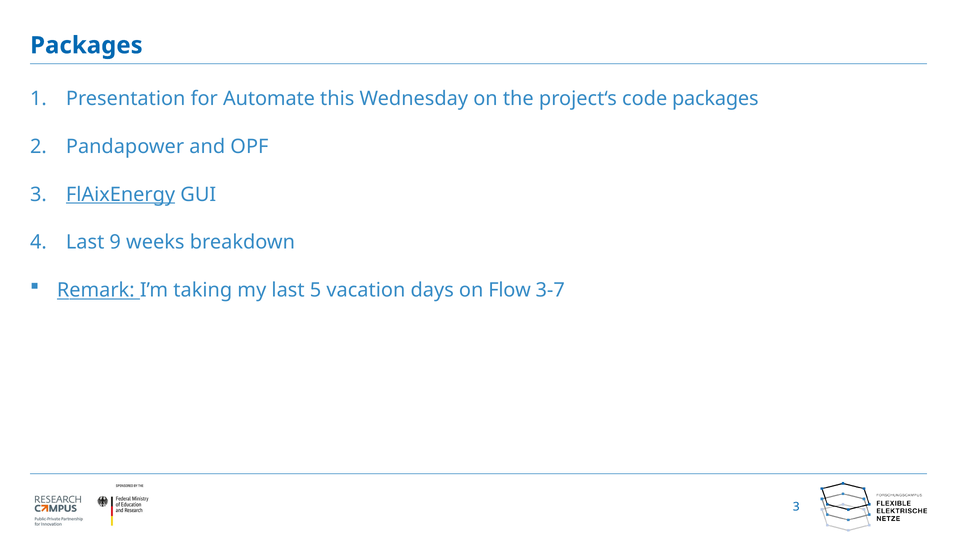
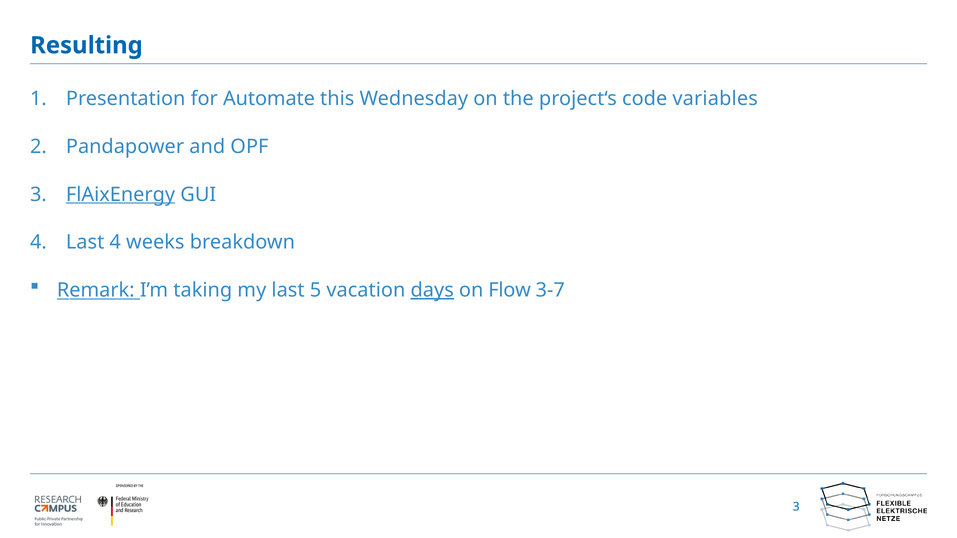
Packages: Packages -> Resulting (86, 45)
code packages: packages -> variables (715, 99)
Last 9: 9 -> 4 (115, 242)
days underline: none -> present (432, 290)
